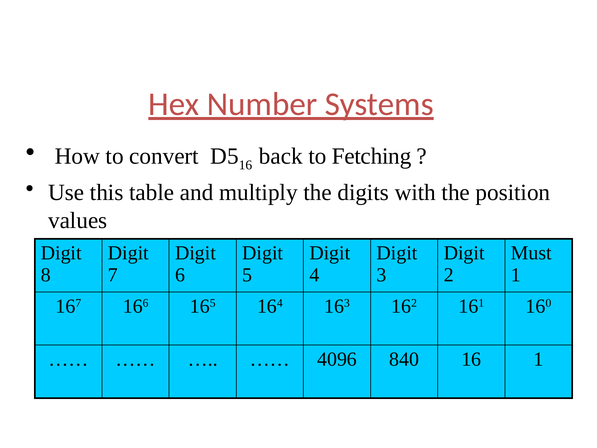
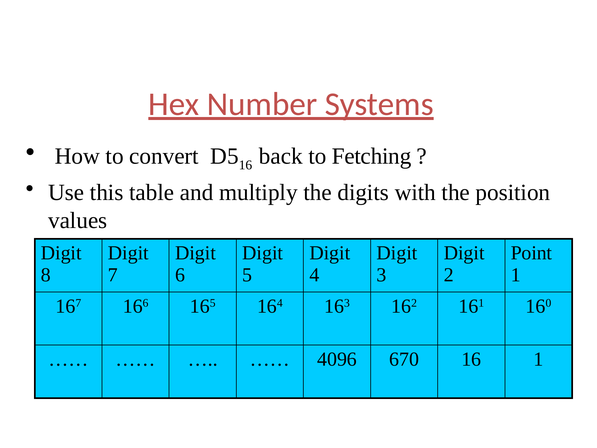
Must: Must -> Point (531, 253)
840: 840 -> 670 (404, 359)
